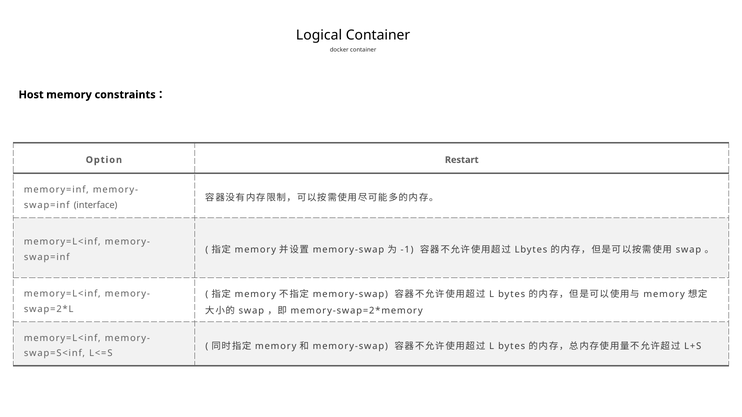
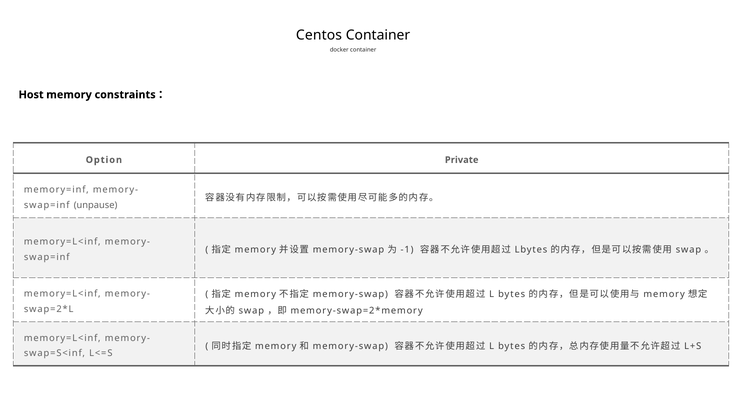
Logical: Logical -> Centos (319, 35)
Restart: Restart -> Private (462, 160)
interface: interface -> unpause (96, 205)
